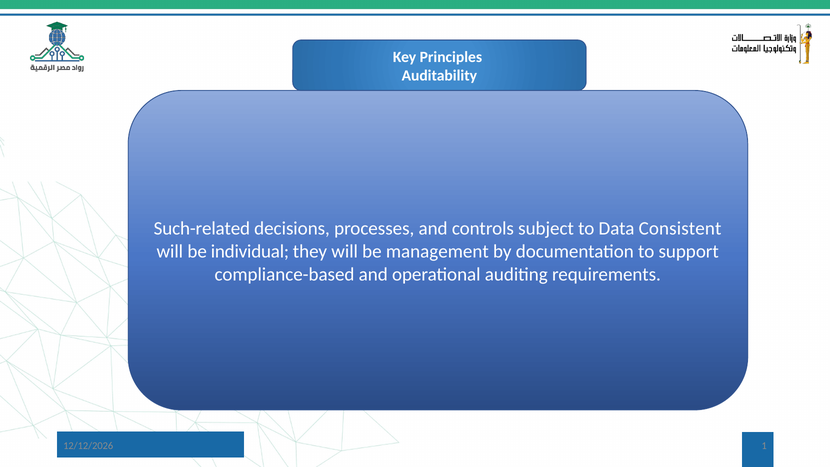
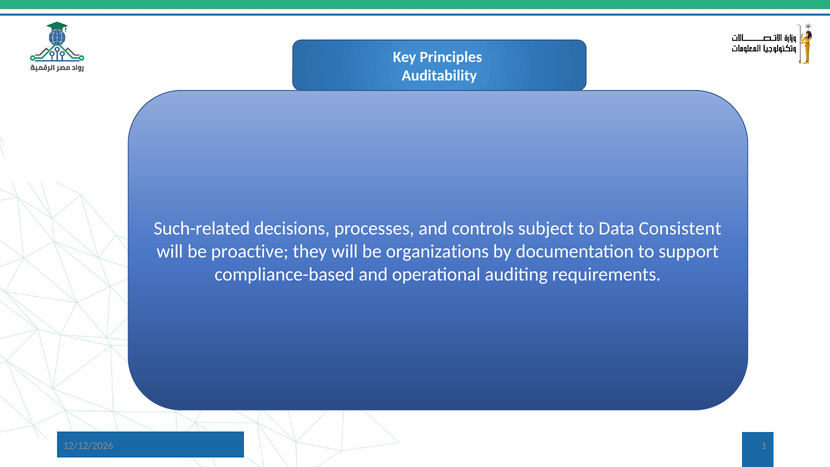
individual: individual -> proactive (250, 251)
management: management -> organizations (437, 251)
